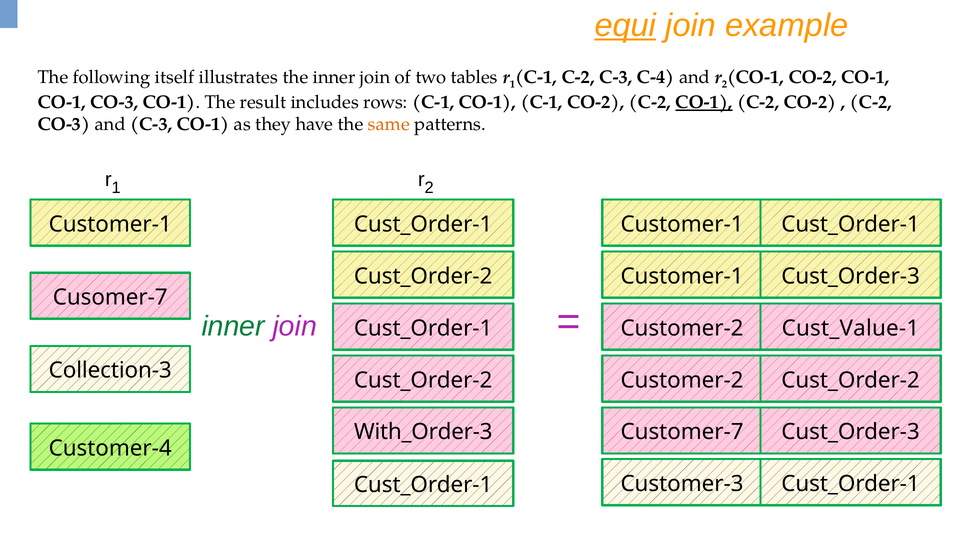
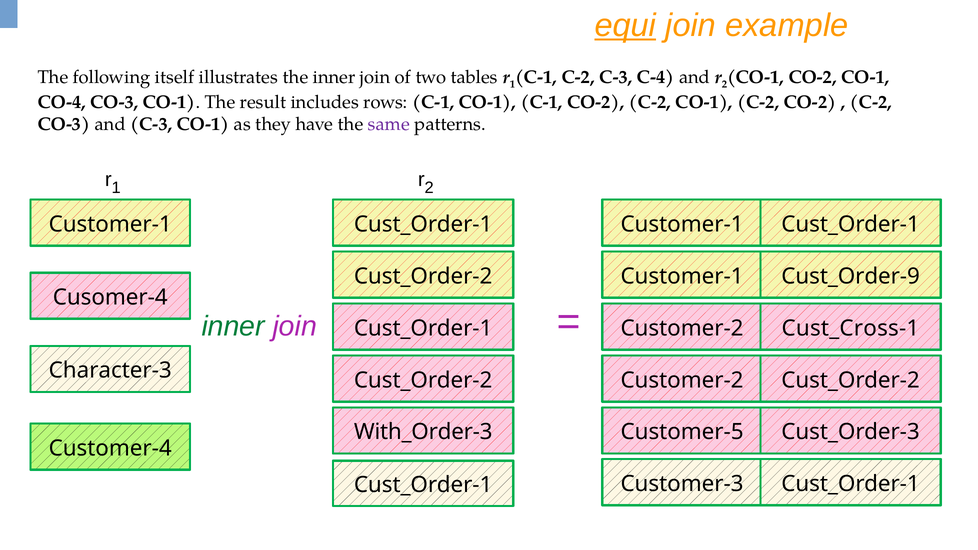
CO-1: CO-1 -> CO-4 (62, 102)
CO-1 underline: present -> none (704, 102)
same colour: orange -> purple (389, 124)
Customer-1 Cust_Order-3: Cust_Order-3 -> Cust_Order-9 (851, 276)
Cusomer-7: Cusomer-7 -> Cusomer-4 (110, 297)
Cust_Value-1: Cust_Value-1 -> Cust_Cross-1 (850, 328)
Collection-3: Collection-3 -> Character-3 (110, 371)
Customer-7: Customer-7 -> Customer-5 (682, 432)
